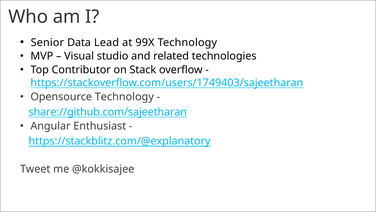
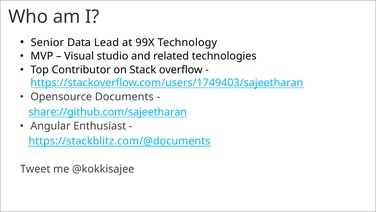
Opensource Technology: Technology -> Documents (124, 97)
https://stackblitz.com/@explanatory: https://stackblitz.com/@explanatory -> https://stackblitz.com/@documents (119, 141)
